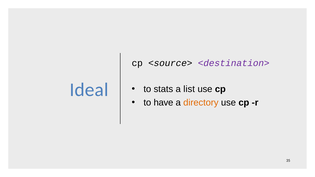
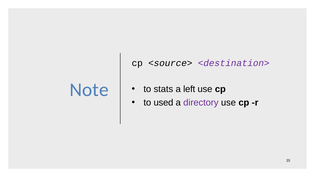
Ideal: Ideal -> Note (89, 90)
list: list -> left (189, 89)
have: have -> used (163, 103)
directory colour: orange -> purple (201, 103)
